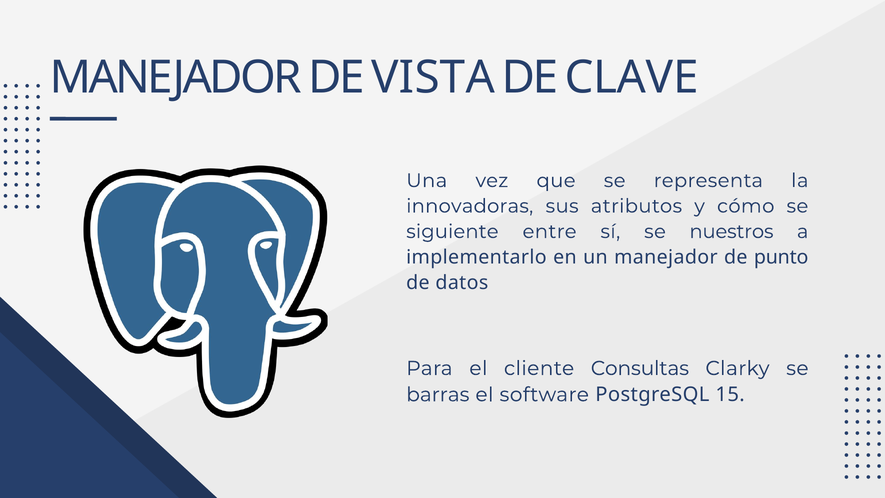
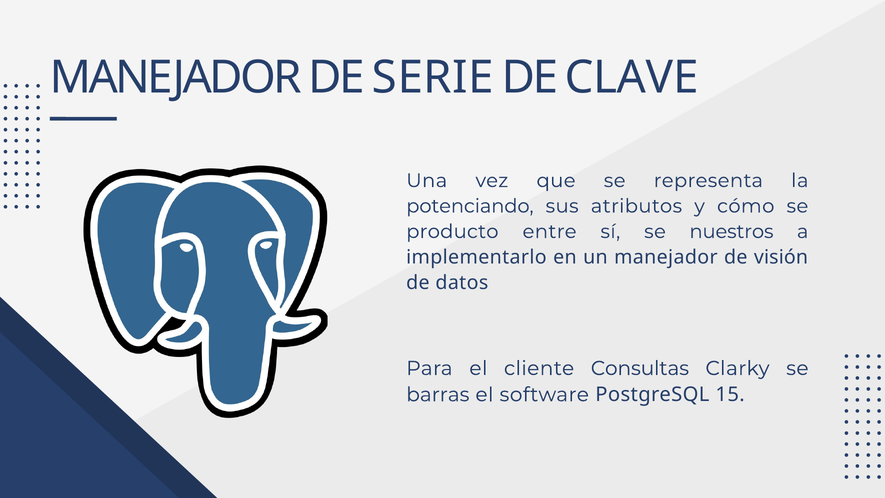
VISTA: VISTA -> SERIE (433, 78)
innovadoras: innovadoras -> potenciando (470, 206)
siguiente: siguiente -> producto (452, 231)
punto: punto -> visión (781, 257)
